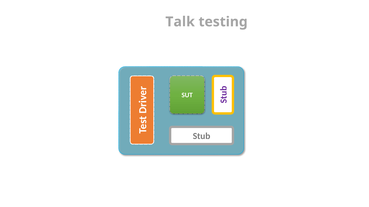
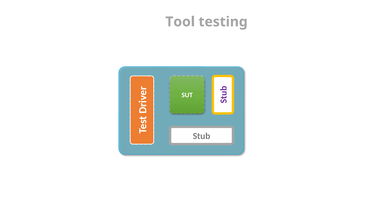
Talk: Talk -> Tool (180, 22)
